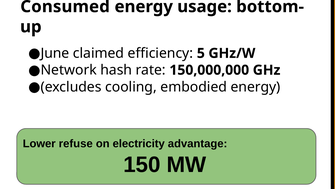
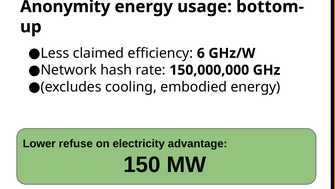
Consumed: Consumed -> Anonymity (65, 7)
June: June -> Less (55, 53)
5: 5 -> 6 (201, 53)
